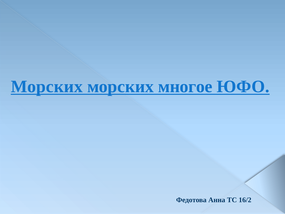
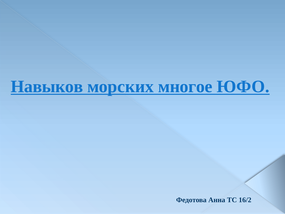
Морских: Морских -> Навыков (47, 87)
